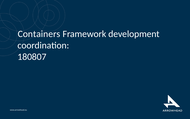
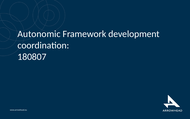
Containers: Containers -> Autonomic (39, 34)
